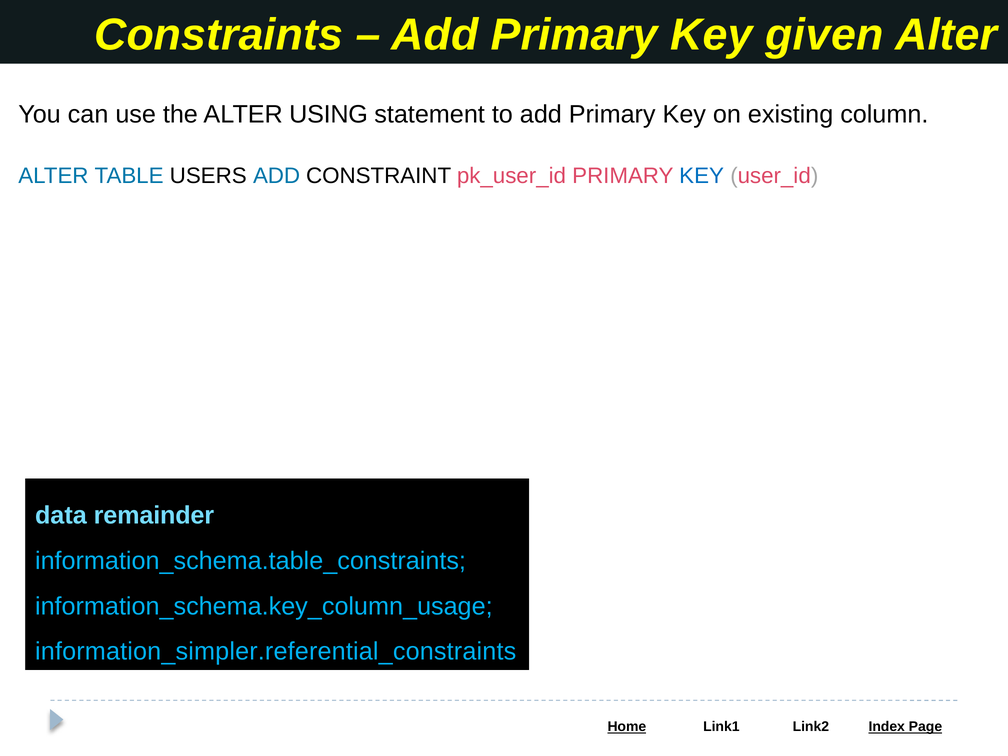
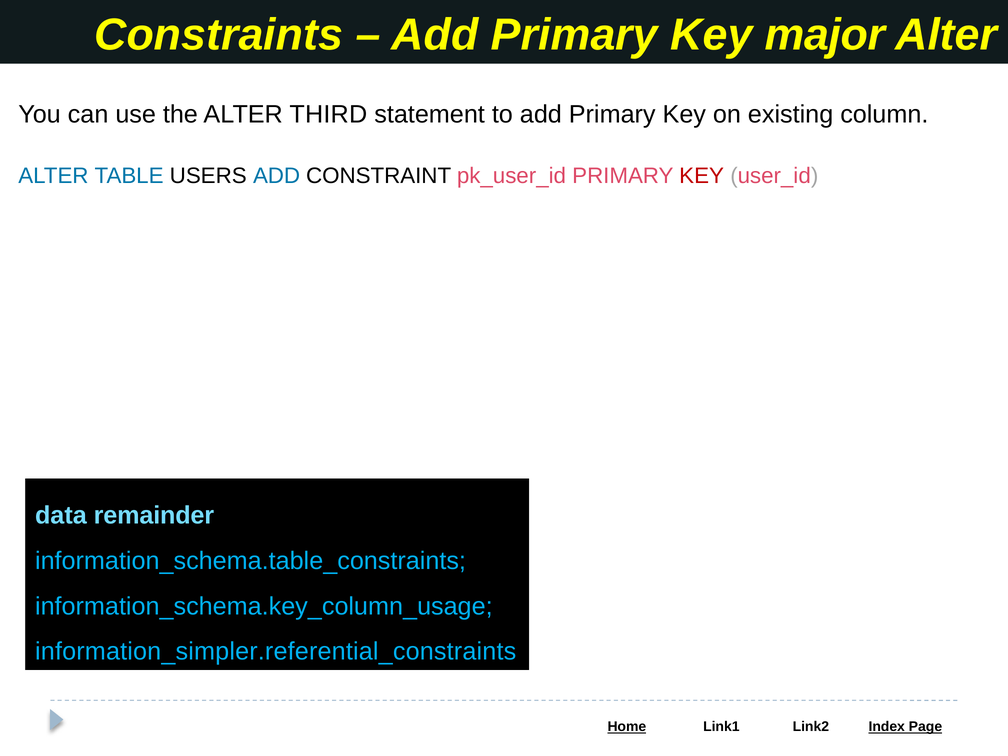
given: given -> major (825, 35)
USING: USING -> THIRD (328, 114)
KEY colour: blue -> red (702, 176)
